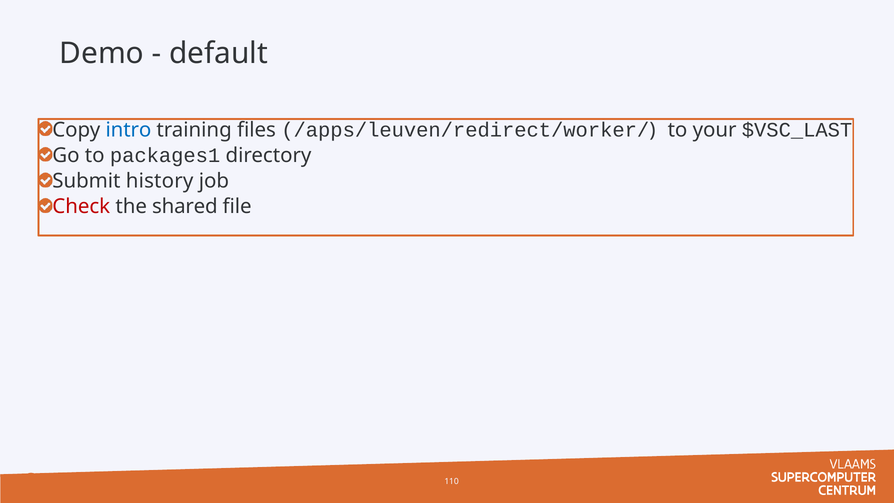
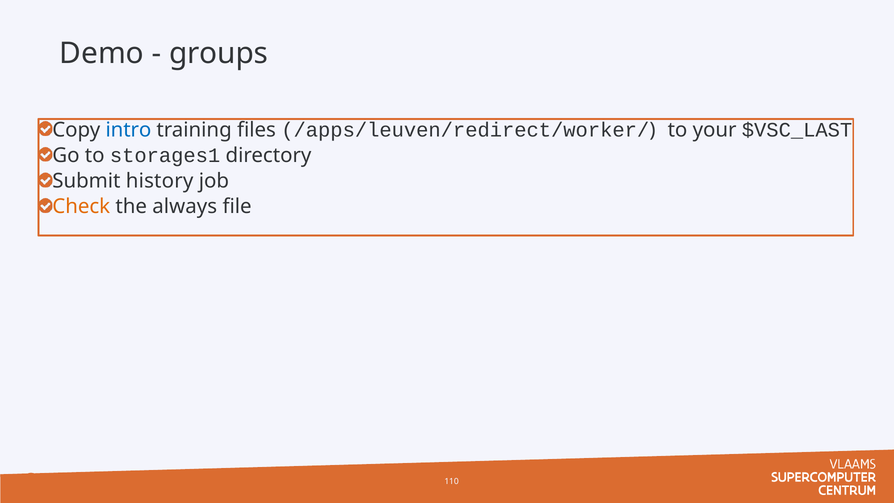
default: default -> groups (218, 53)
packages1: packages1 -> storages1 (165, 155)
Check colour: red -> orange (81, 207)
shared: shared -> always (185, 207)
